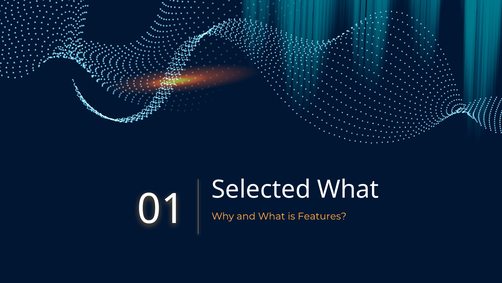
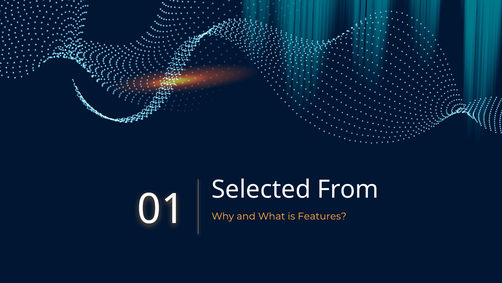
Selected What: What -> From (348, 189)
